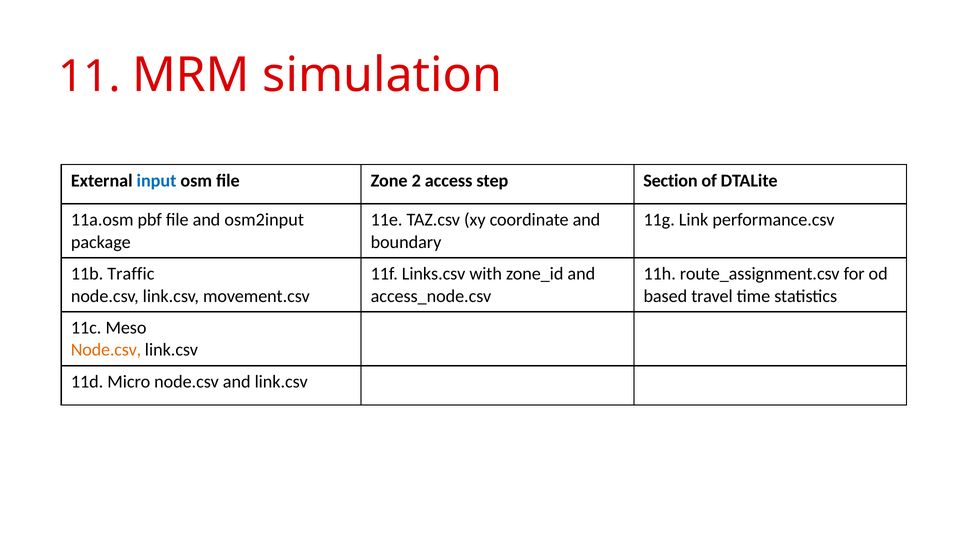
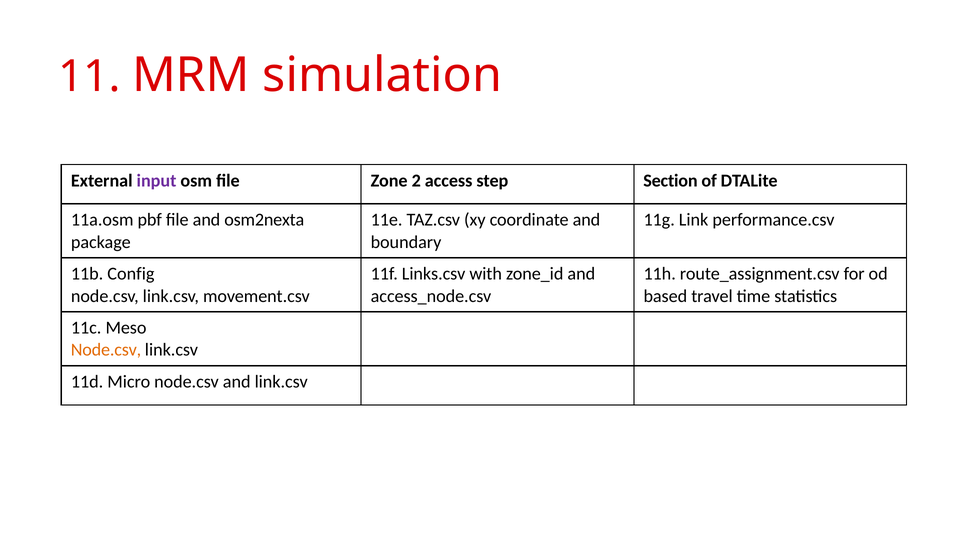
input colour: blue -> purple (157, 180)
osm2input: osm2input -> osm2nexta (264, 220)
Traffic: Traffic -> Config (131, 274)
